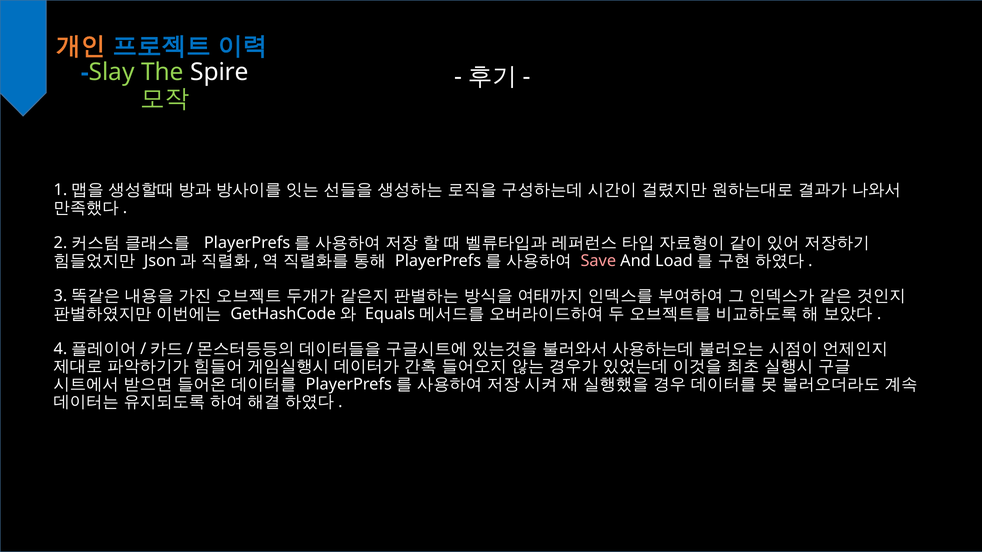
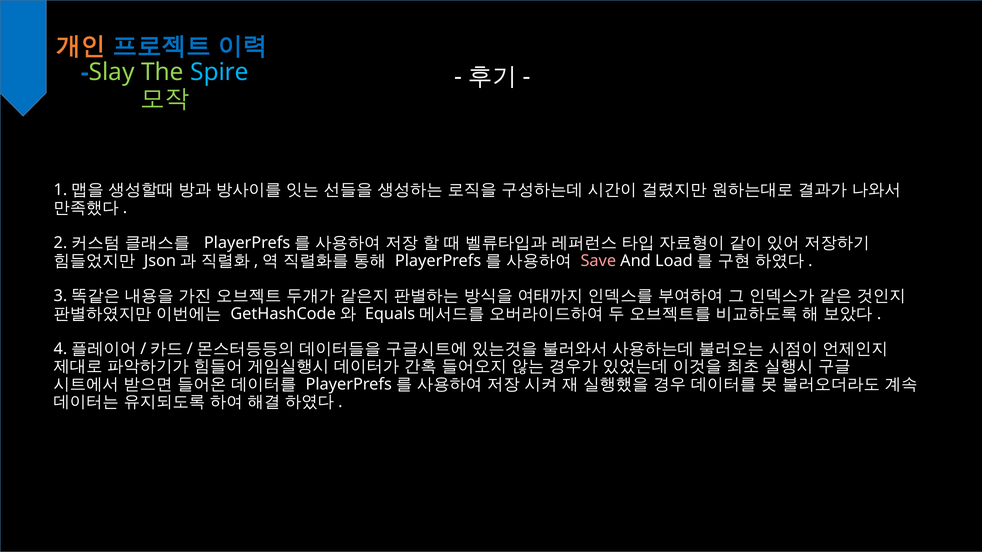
Spire colour: white -> light blue (219, 72)
